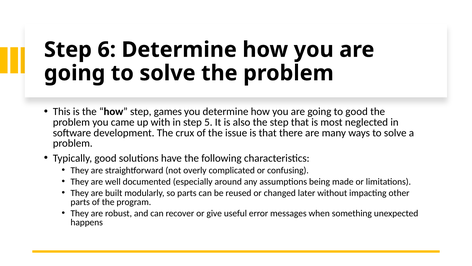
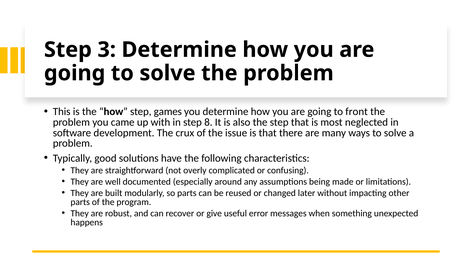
6: 6 -> 3 (107, 50)
to good: good -> front (357, 112)
5: 5 -> 8 (208, 122)
